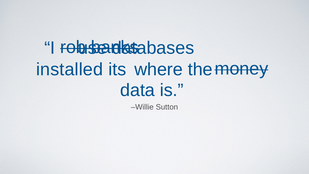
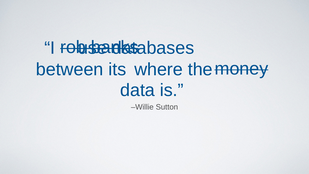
installed: installed -> between (70, 69)
